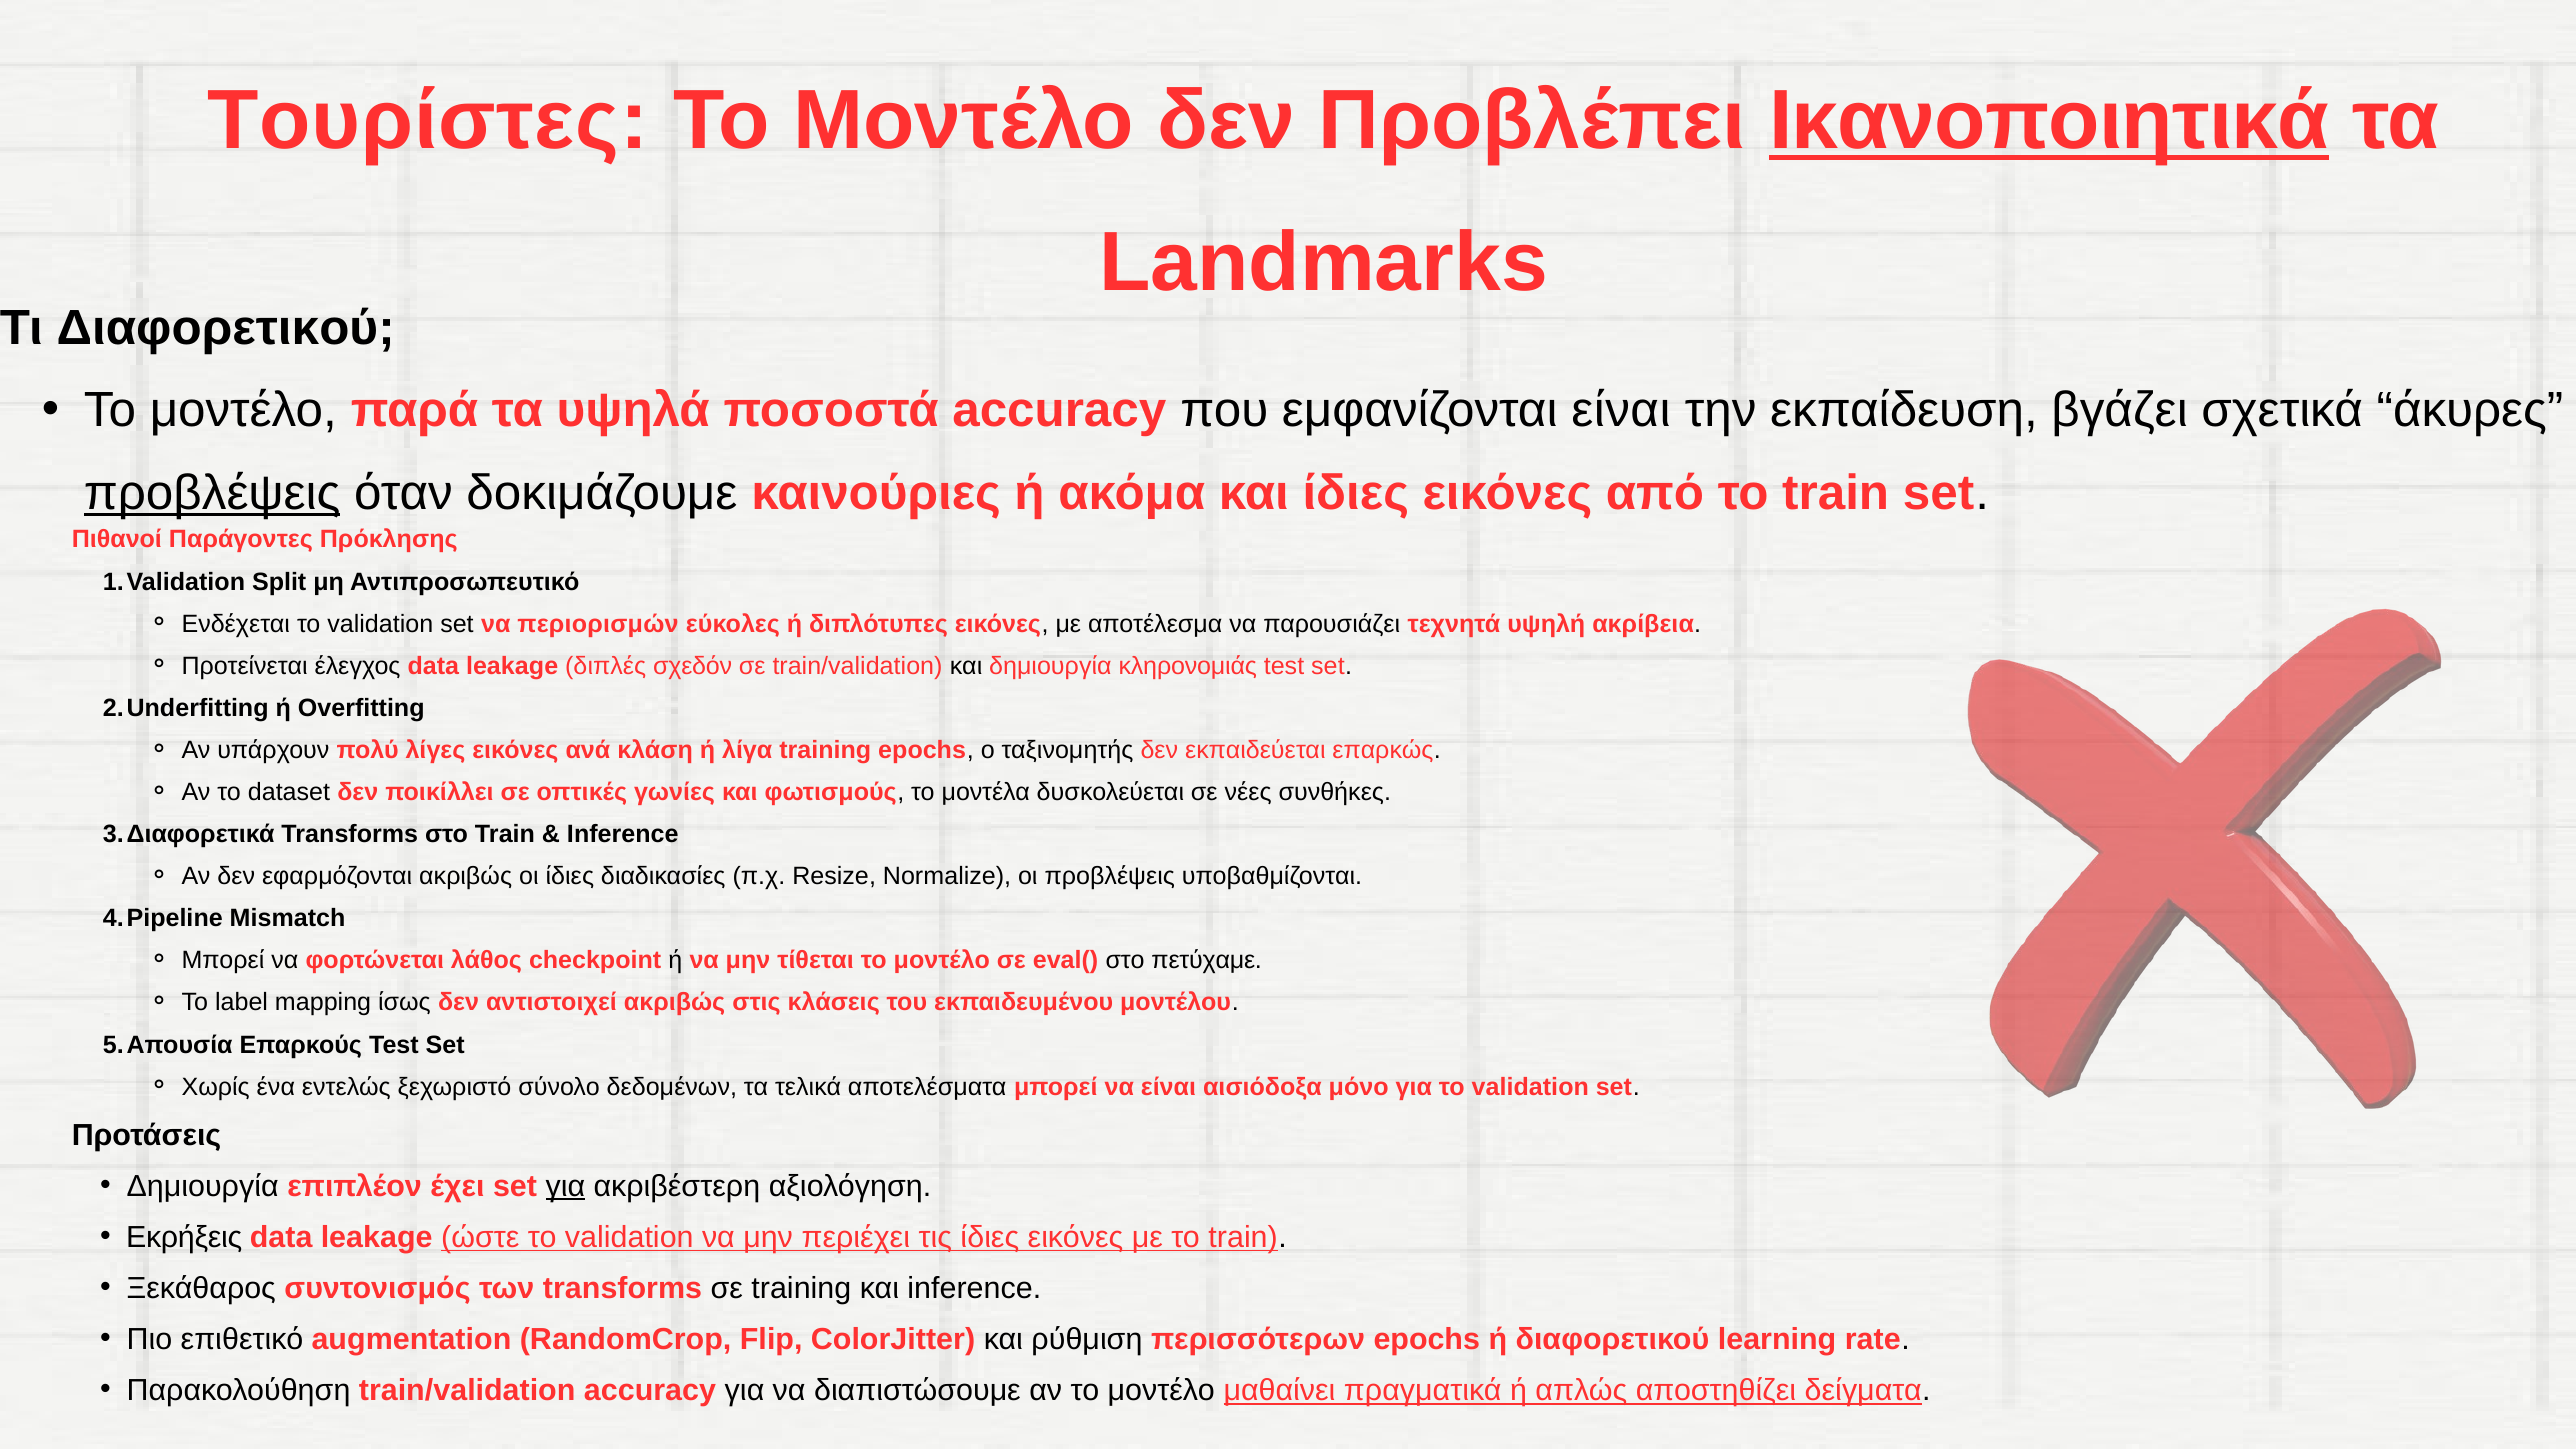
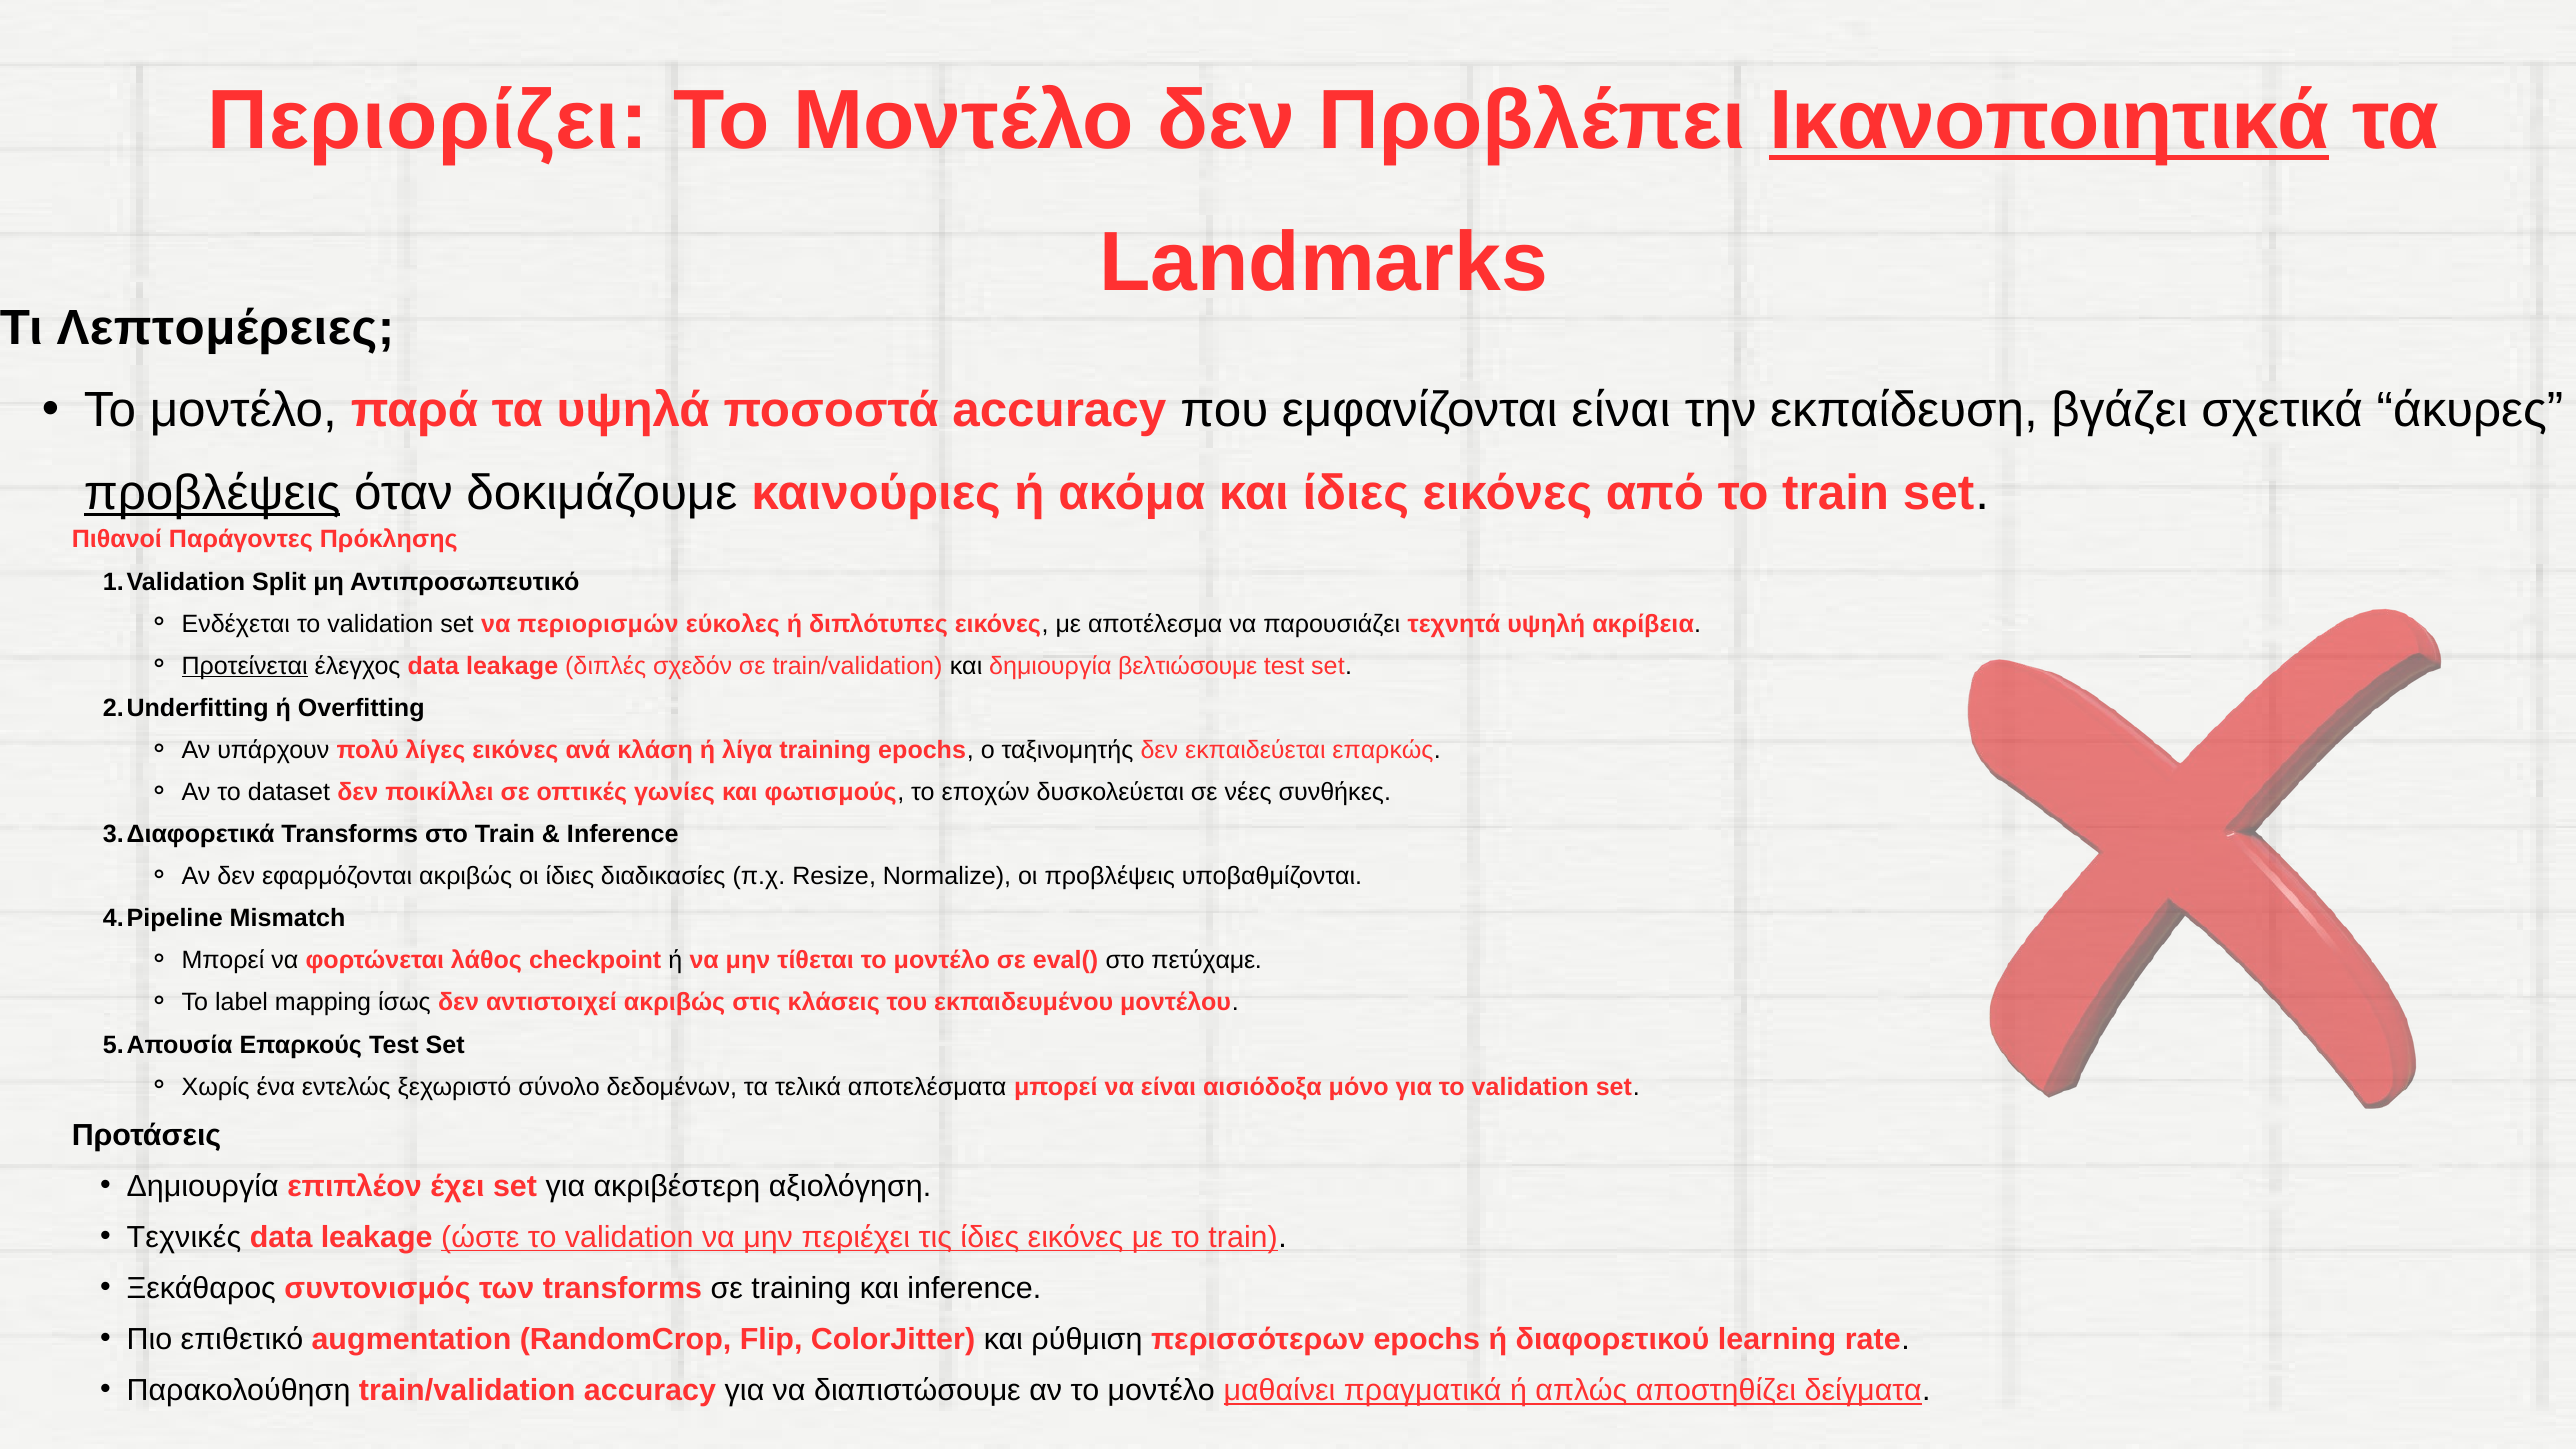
Τουρίστες: Τουρίστες -> Περιορίζει (428, 121)
Τι Διαφορετικού: Διαφορετικού -> Λεπτομέρειες (225, 328)
Προτείνεται underline: none -> present (245, 666)
κληρονομιάς: κληρονομιάς -> βελτιώσουμε (1188, 666)
μοντέλα: μοντέλα -> εποχών (986, 792)
για underline: present -> none (565, 1186)
Εκρήξεις: Εκρήξεις -> Τεχνικές (184, 1237)
